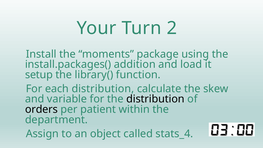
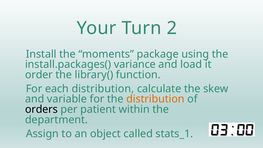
addition: addition -> variance (135, 64)
setup: setup -> order (39, 75)
distribution colour: black -> orange (155, 99)
stats_4: stats_4 -> stats_1 (174, 134)
